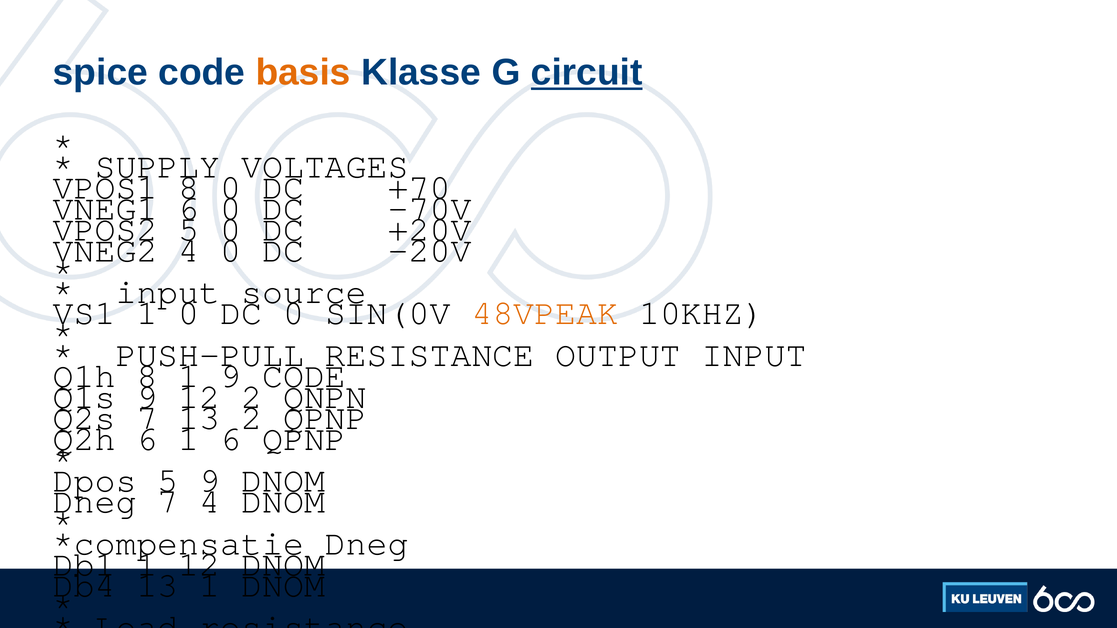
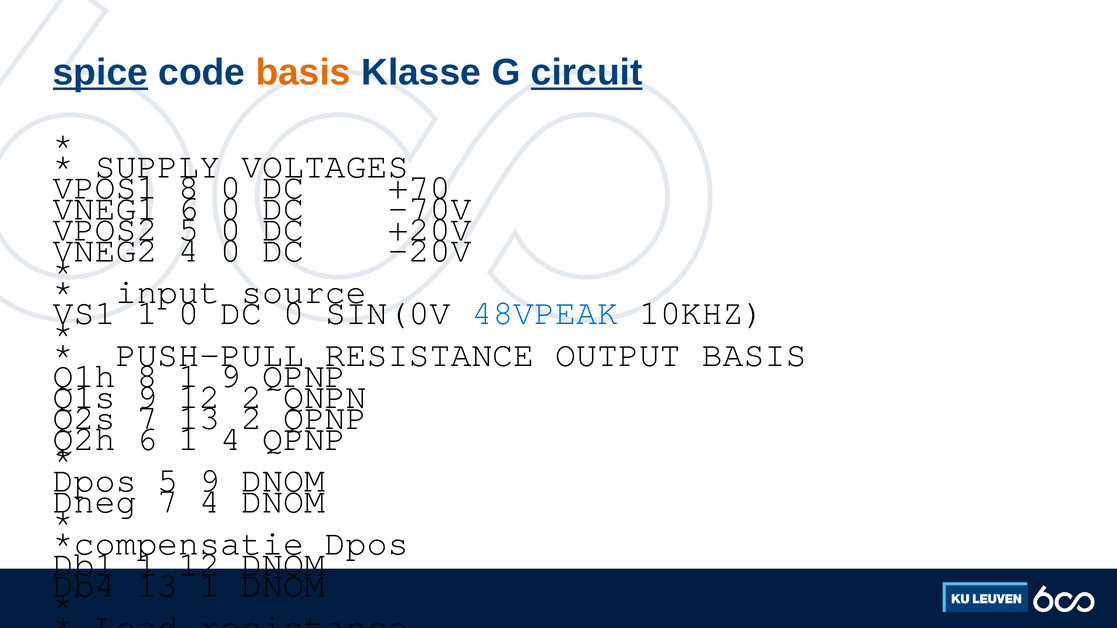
spice underline: none -> present (100, 73)
48VPEAK colour: orange -> blue (545, 313)
OUTPUT INPUT: INPUT -> BASIS (754, 355)
CODE: CODE -> QPNP (304, 376)
6: 6 -> 4 (231, 439)
Dneg: Dneg -> Dpos (367, 543)
